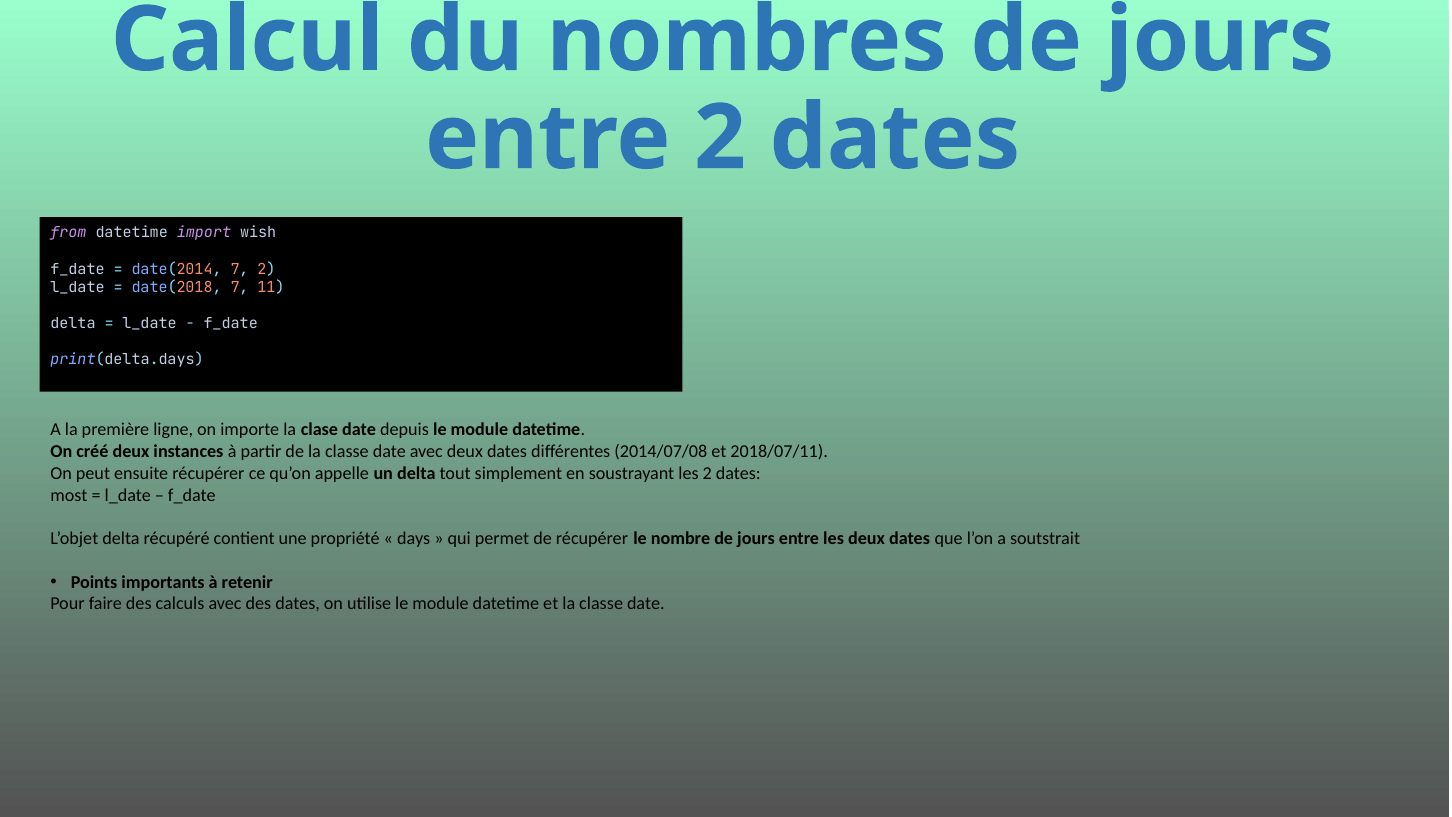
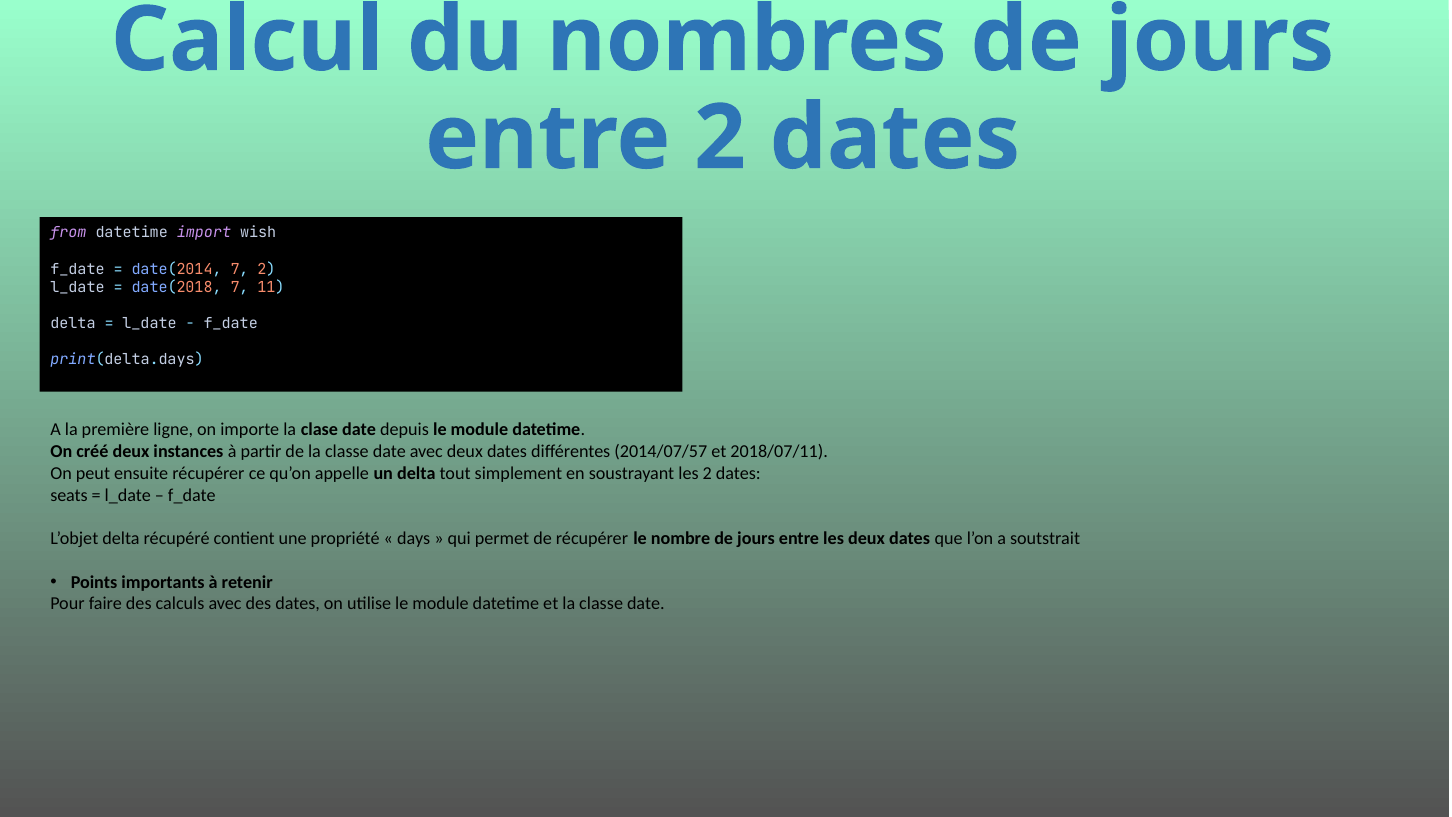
2014/07/08: 2014/07/08 -> 2014/07/57 (661, 451)
most: most -> seats (69, 495)
